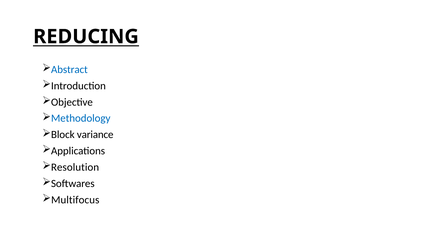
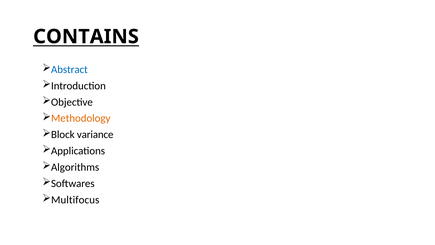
REDUCING: REDUCING -> CONTAINS (86, 37)
Methodology colour: blue -> orange (81, 118)
Resolution: Resolution -> Algorithms (75, 167)
